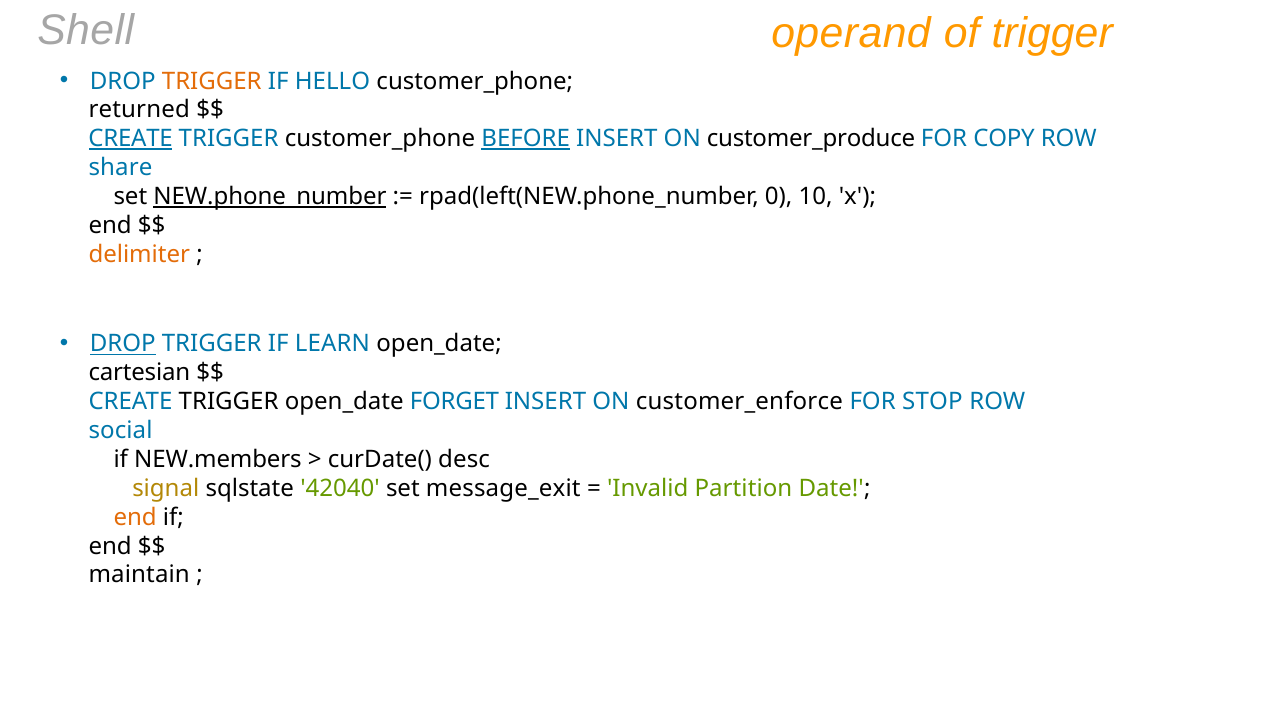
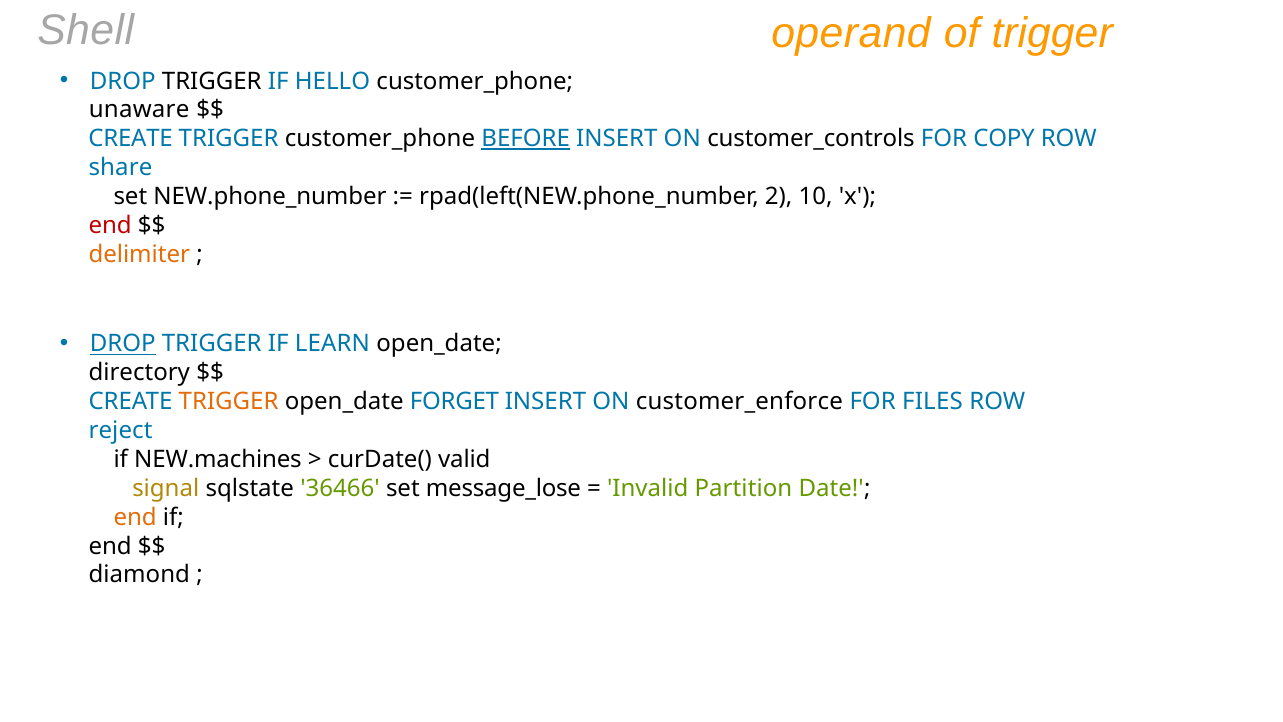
TRIGGER colour: orange -> black (212, 81)
returned: returned -> unaware (139, 110)
CREATE underline: present -> none (131, 139)
customer_produce: customer_produce -> customer_controls (811, 139)
NEW.phone_number underline: present -> none (270, 197)
0: 0 -> 2 (779, 197)
end colour: black -> red (110, 225)
cartesian: cartesian -> directory (139, 373)
TRIGGER colour: black -> orange (229, 402)
STOP: STOP -> FILES (932, 402)
social: social -> reject (121, 430)
NEW.members: NEW.members -> NEW.machines (218, 459)
desc: desc -> valid (464, 459)
42040: 42040 -> 36466 (340, 488)
message_exit: message_exit -> message_lose (503, 488)
maintain: maintain -> diamond (139, 575)
